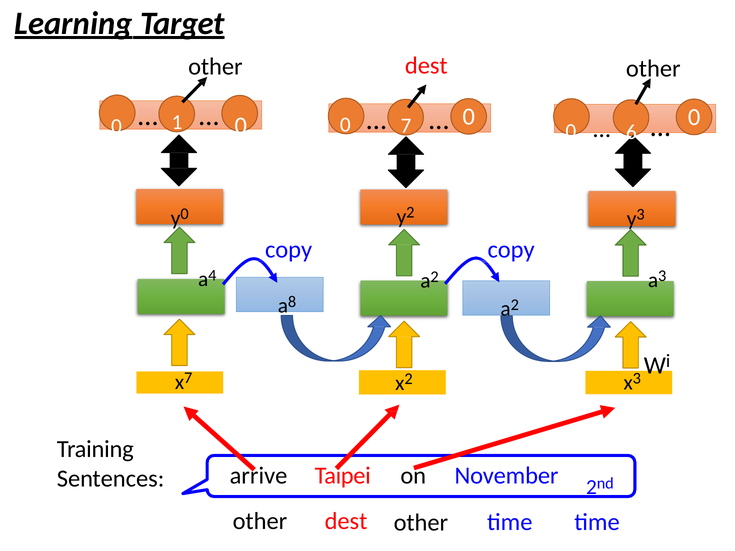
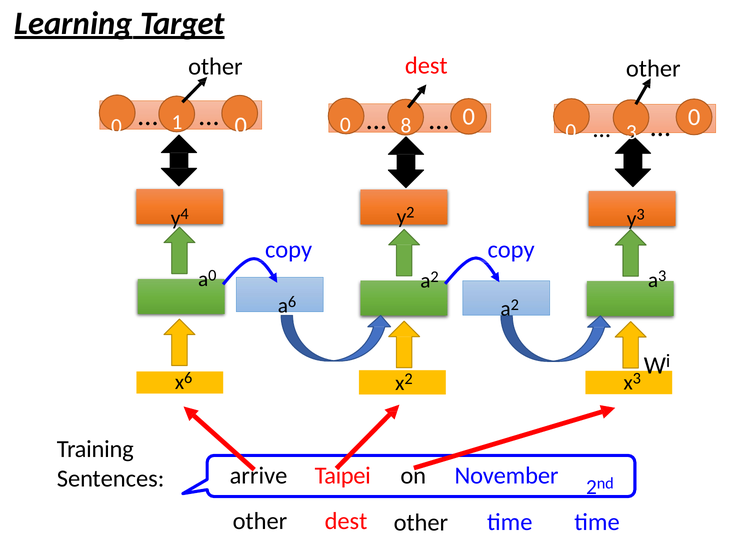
7: 7 -> 8 (406, 126)
6: 6 -> 3 (631, 132)
0: 0 -> 4 (185, 214)
4: 4 -> 0 (212, 275)
8: 8 -> 6 (292, 302)
7: 7 -> 6 (188, 378)
